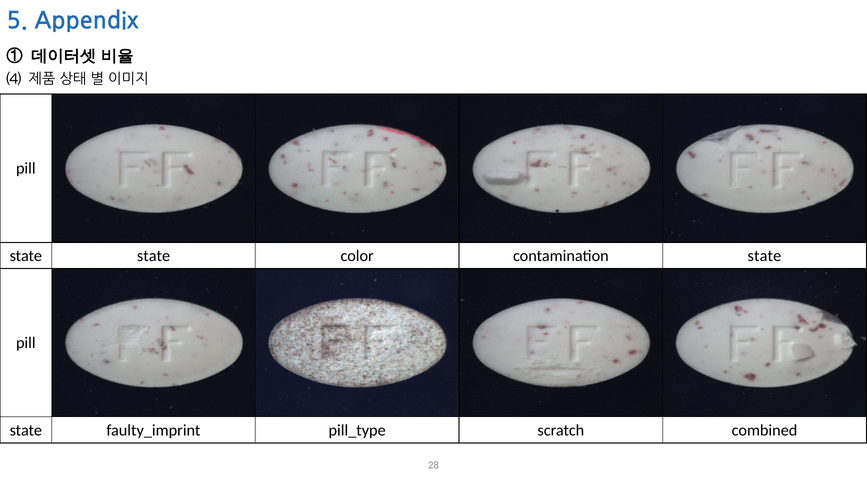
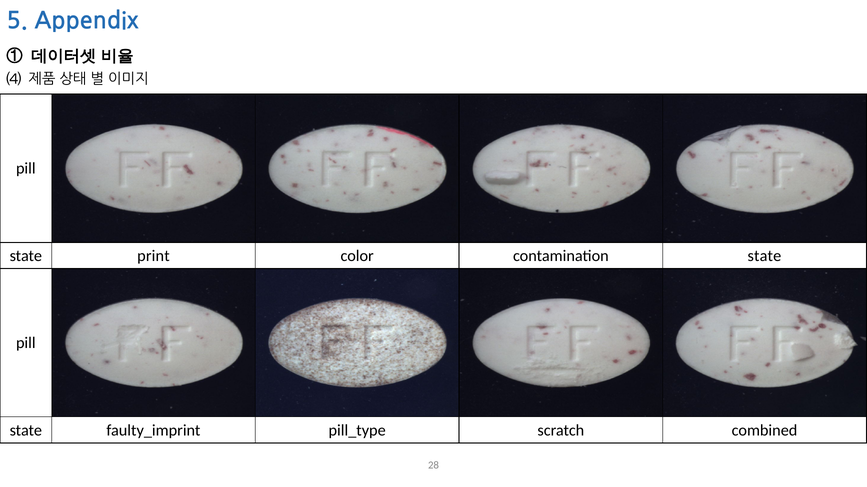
state state: state -> print (153, 256)
